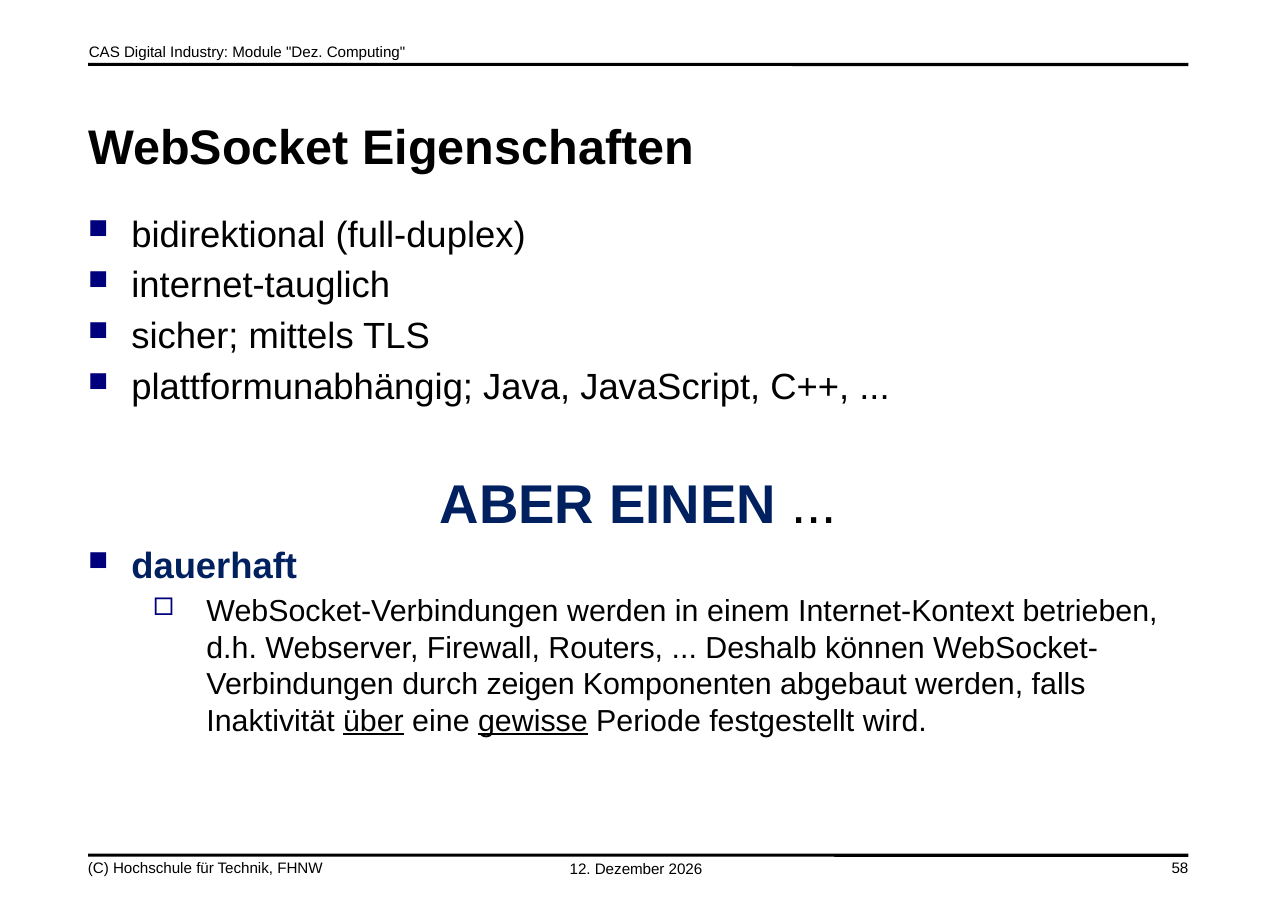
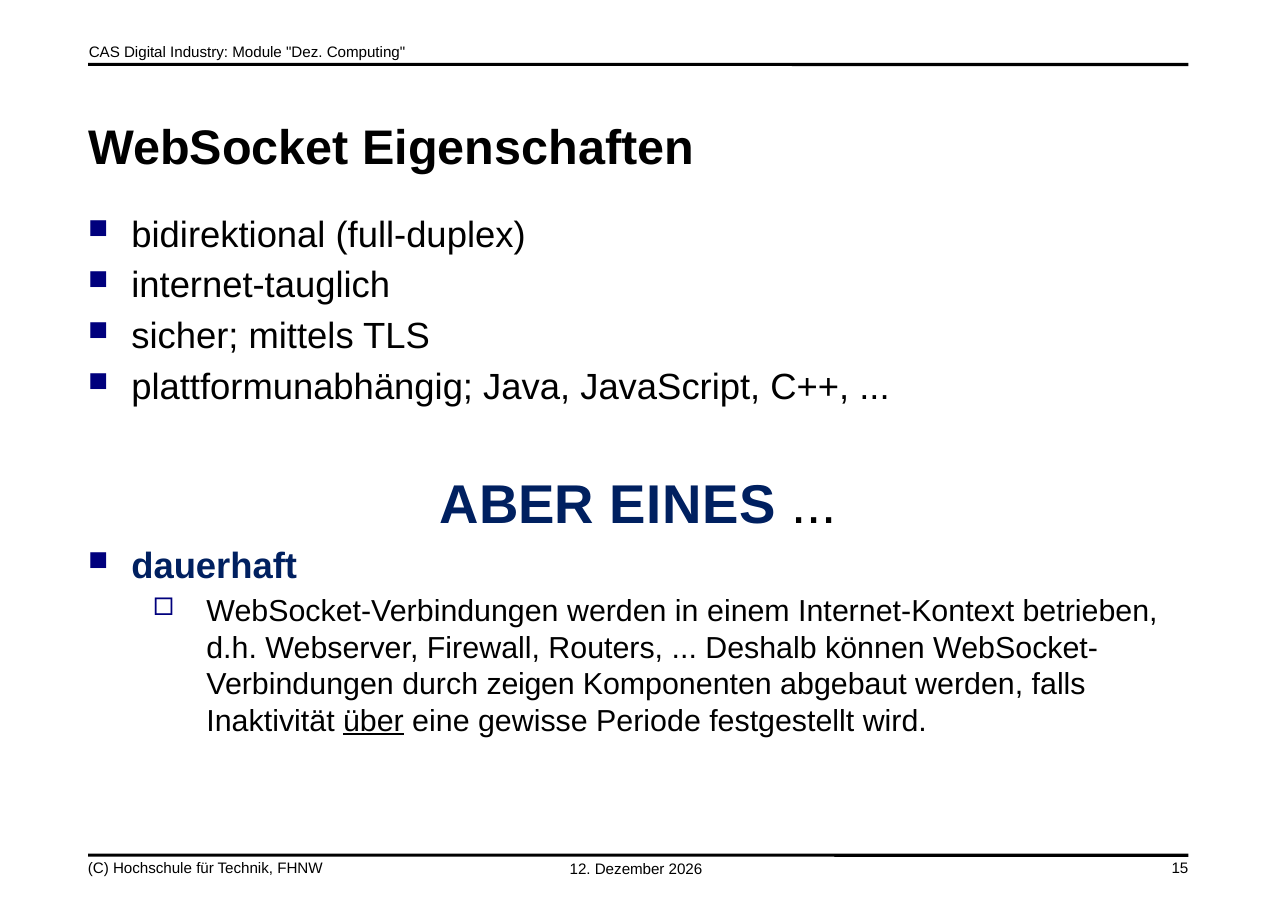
EINEN: EINEN -> EINES (692, 506)
gewisse underline: present -> none (533, 721)
58: 58 -> 15 (1180, 869)
